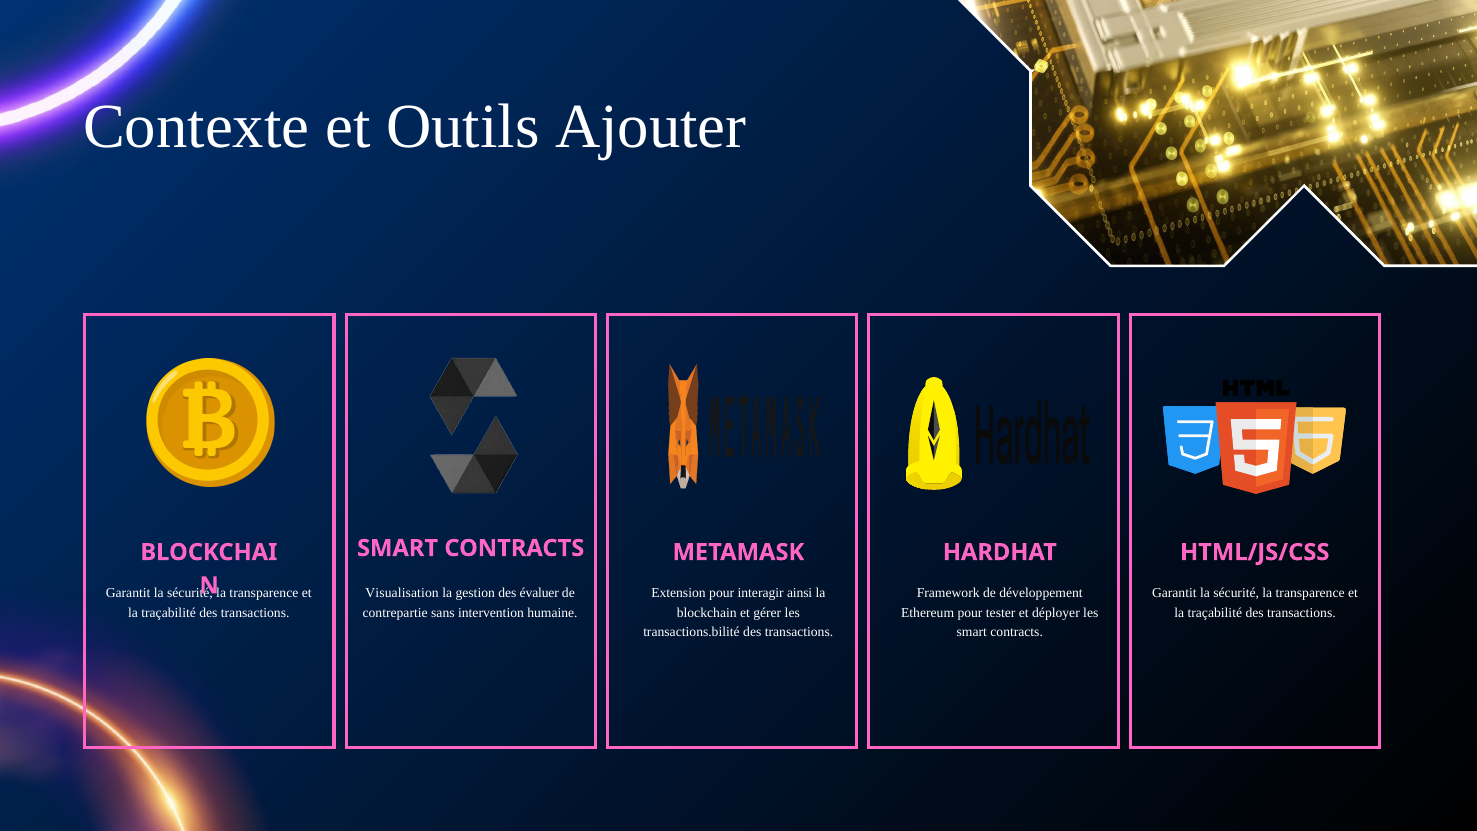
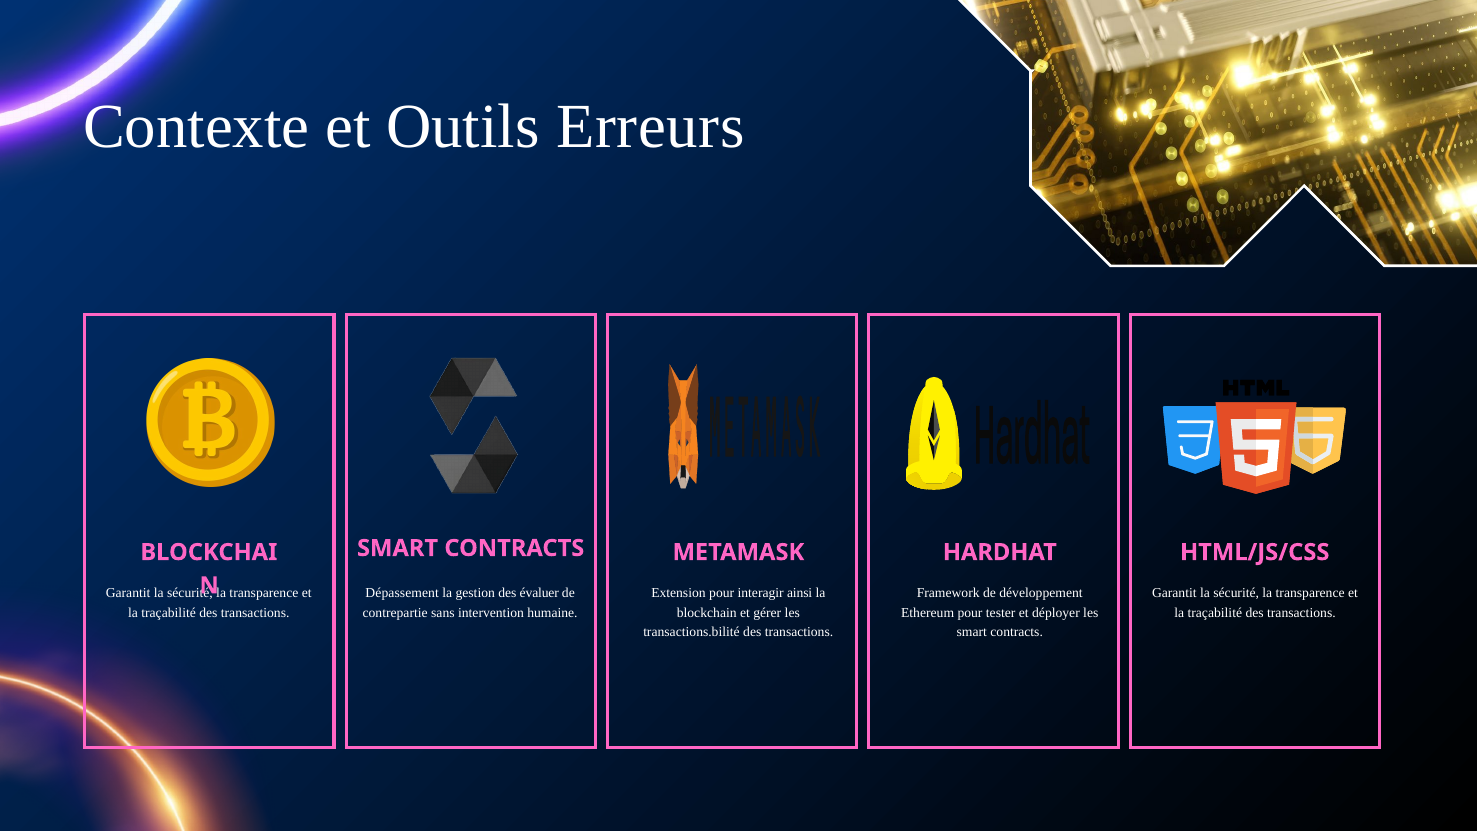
Ajouter: Ajouter -> Erreurs (650, 127)
Visualisation: Visualisation -> Dépassement (402, 593)
